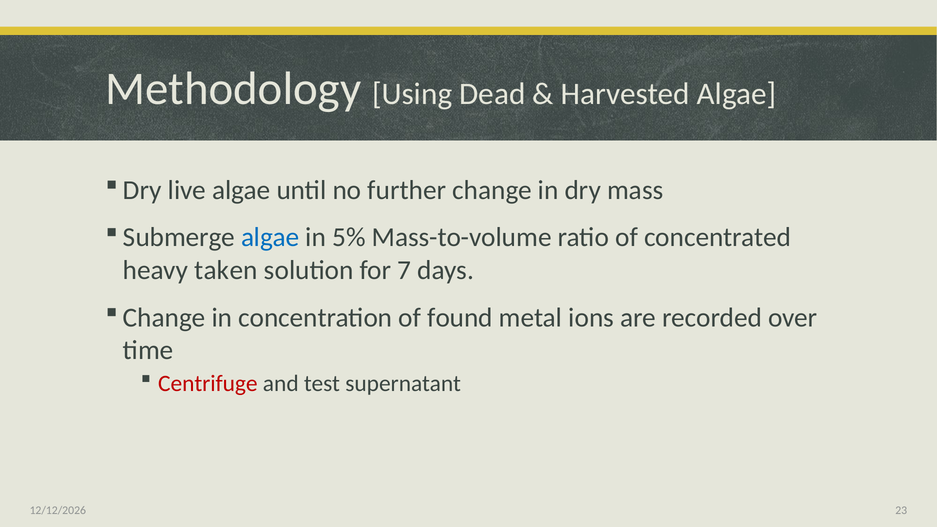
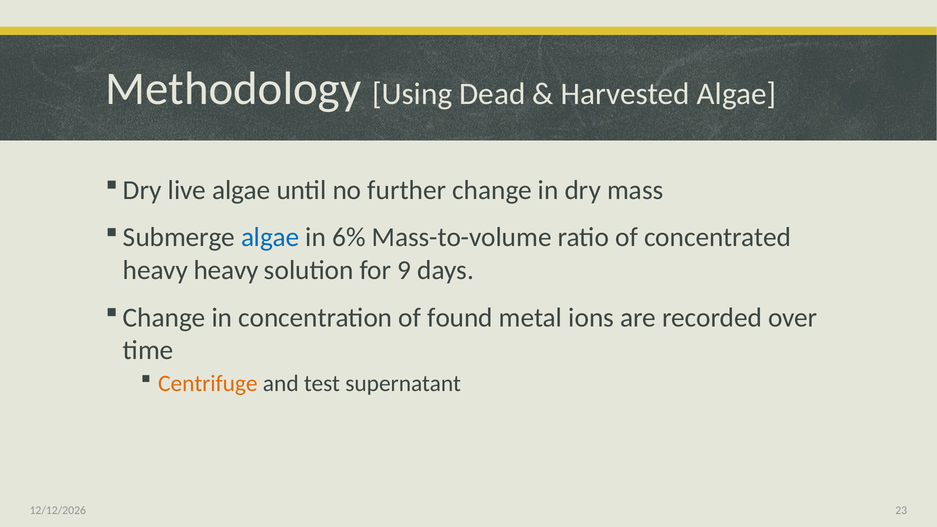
5%: 5% -> 6% (349, 237)
heavy taken: taken -> heavy (226, 270)
7: 7 -> 9 (404, 270)
Centrifuge colour: red -> orange (208, 383)
